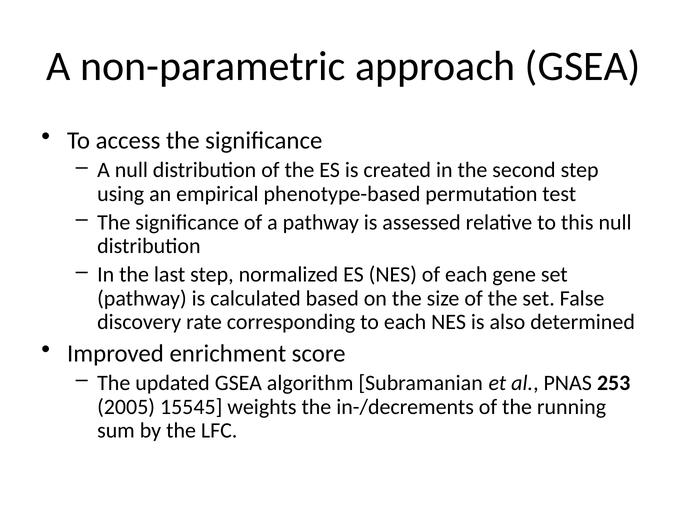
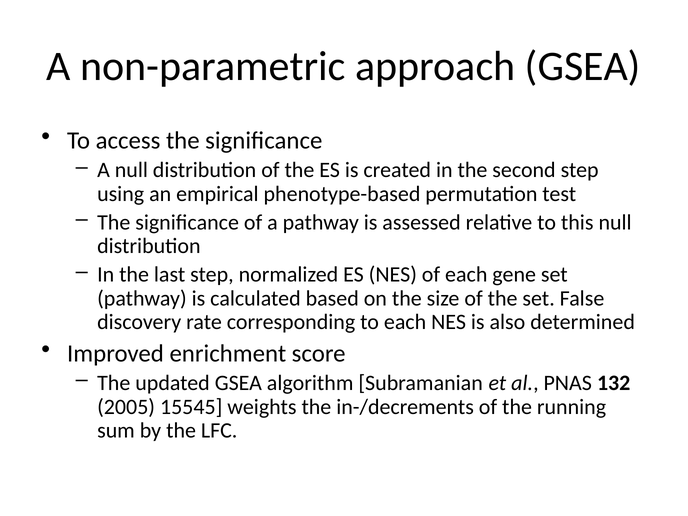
253: 253 -> 132 (614, 383)
